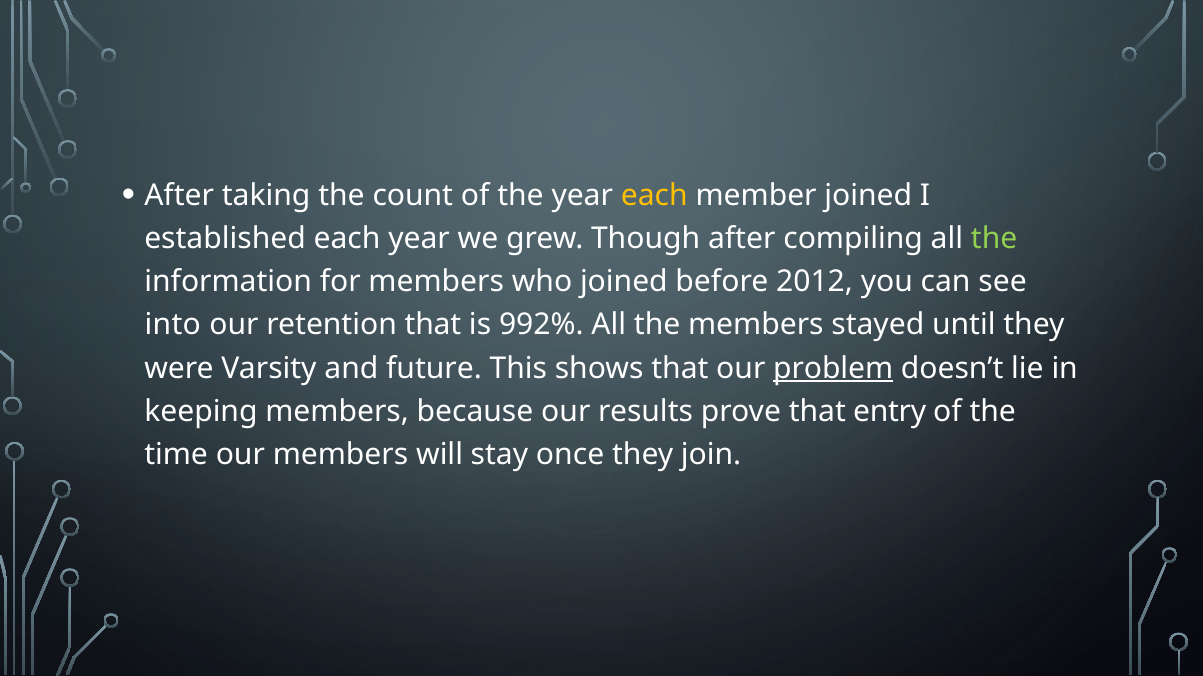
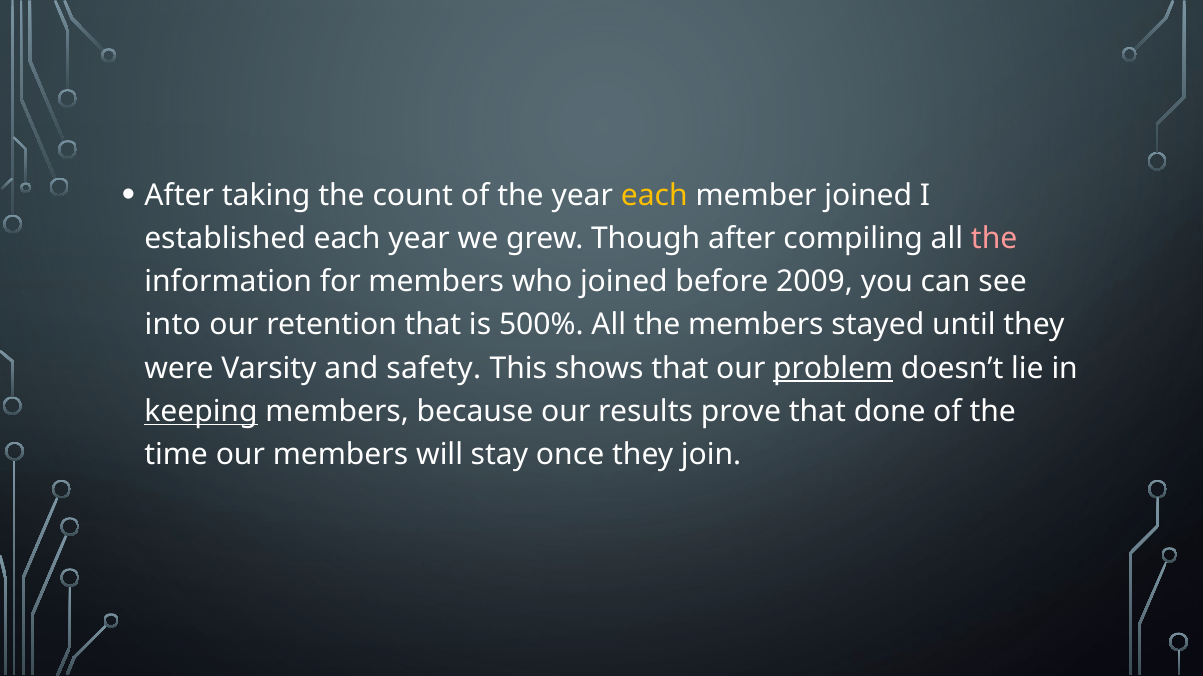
the colour: light green -> pink (994, 239)
2012: 2012 -> 2009 (815, 282)
992%: 992% -> 500% (541, 325)
future: future -> safety (434, 369)
keeping underline: none -> present (201, 412)
entry: entry -> done (890, 412)
